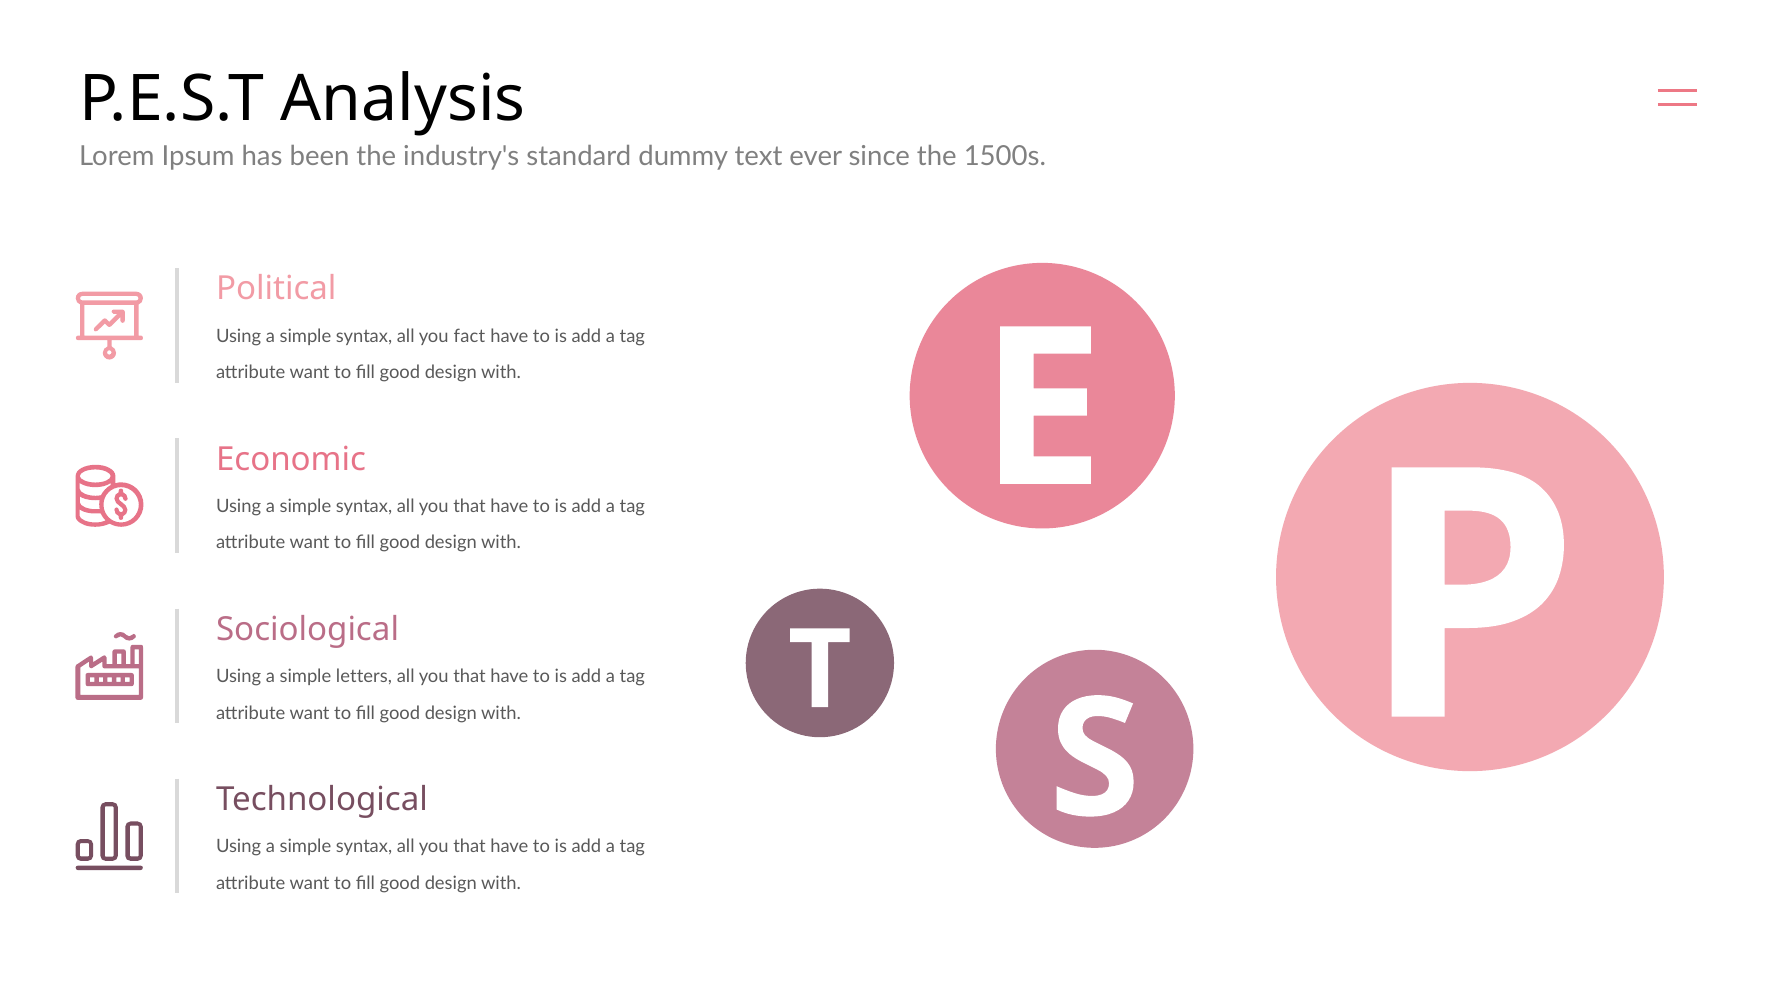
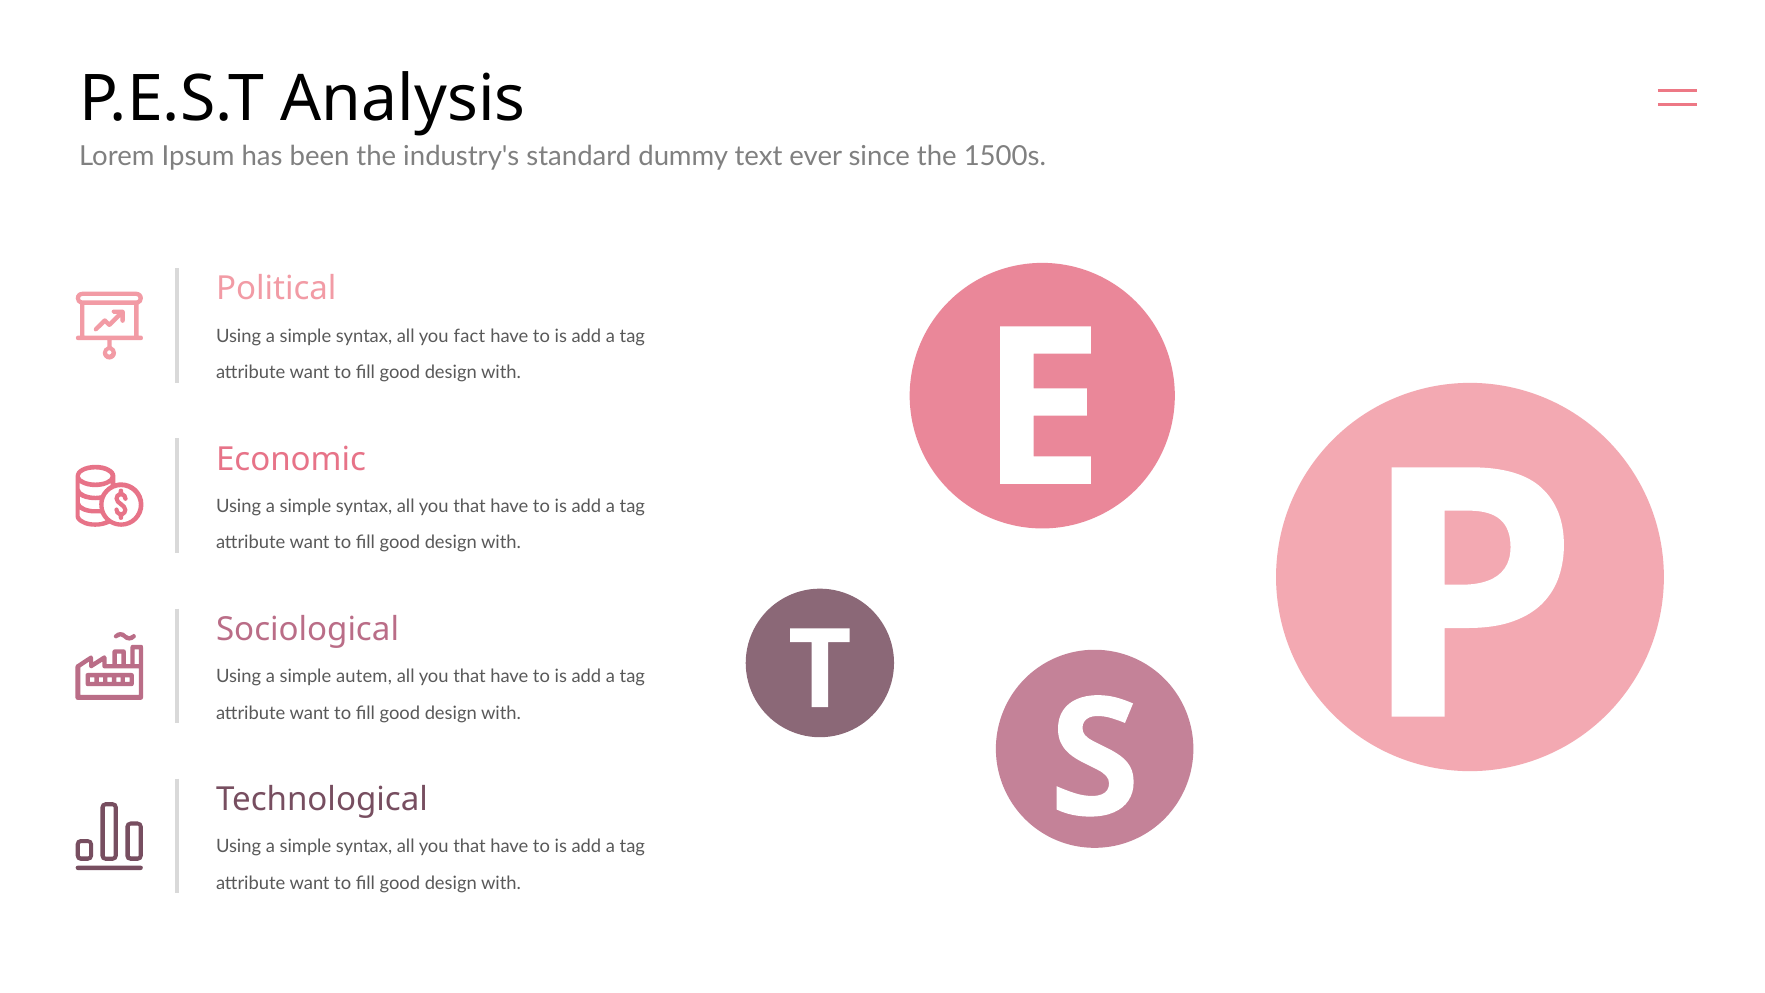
letters: letters -> autem (364, 676)
